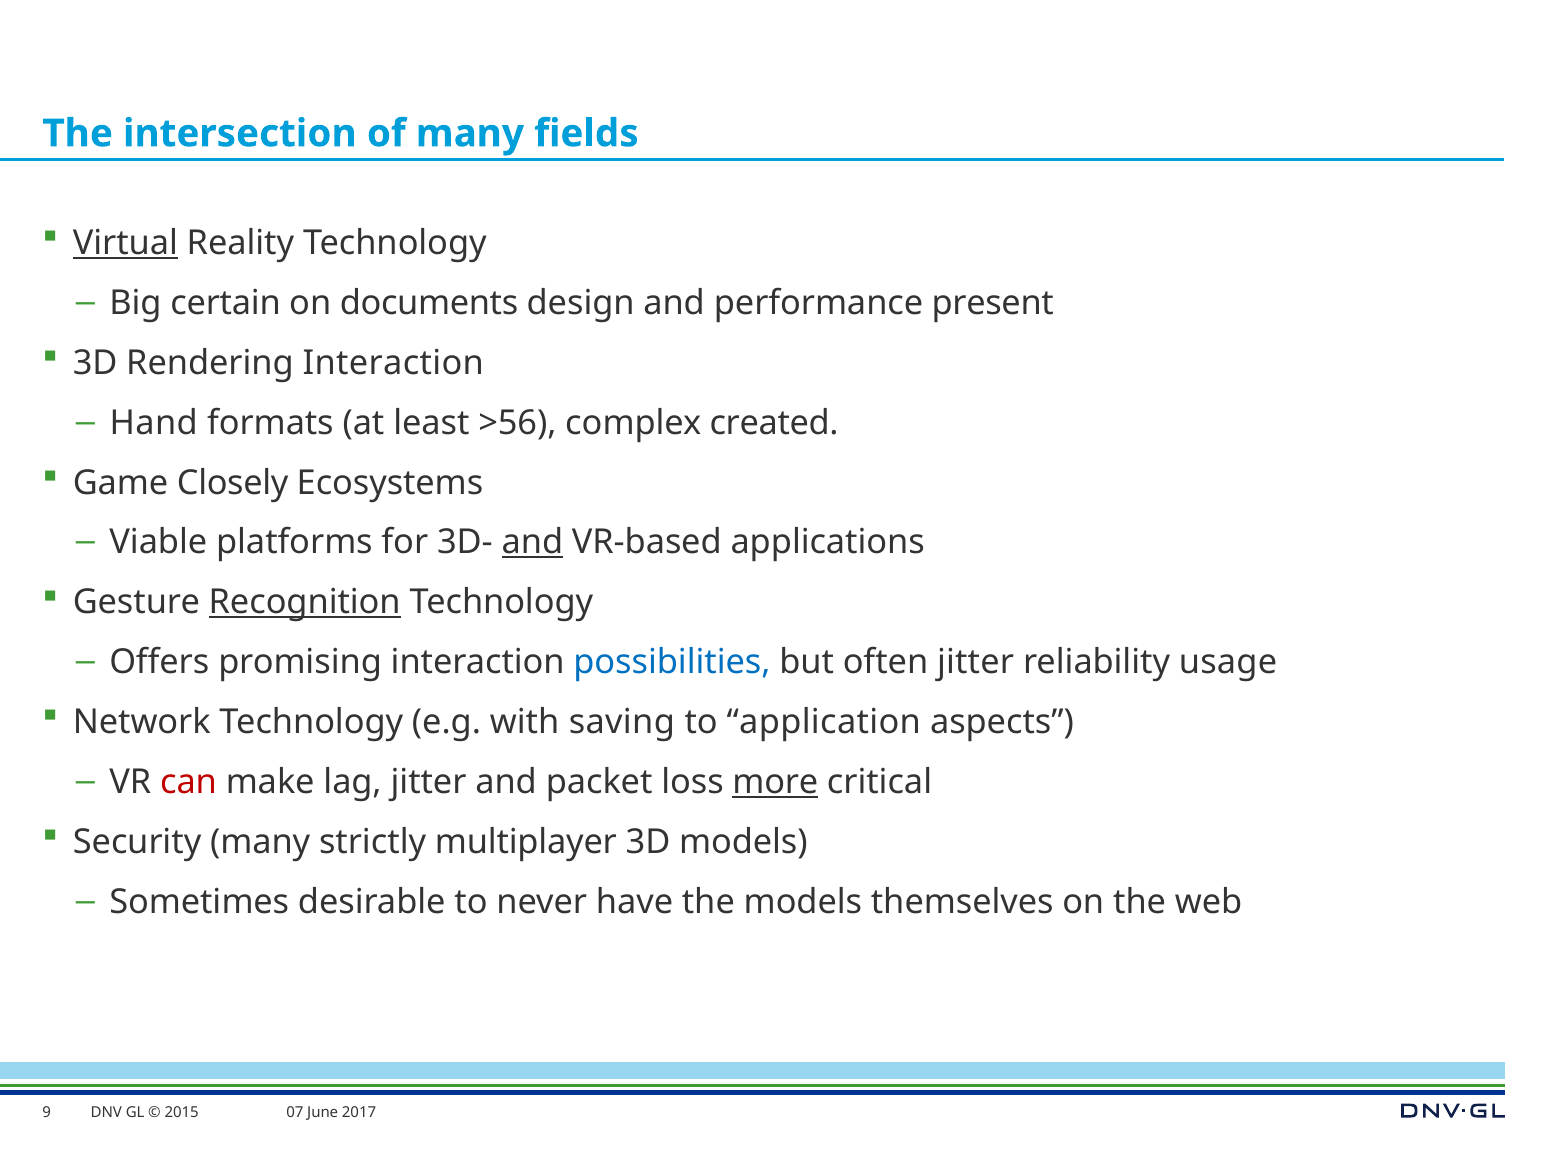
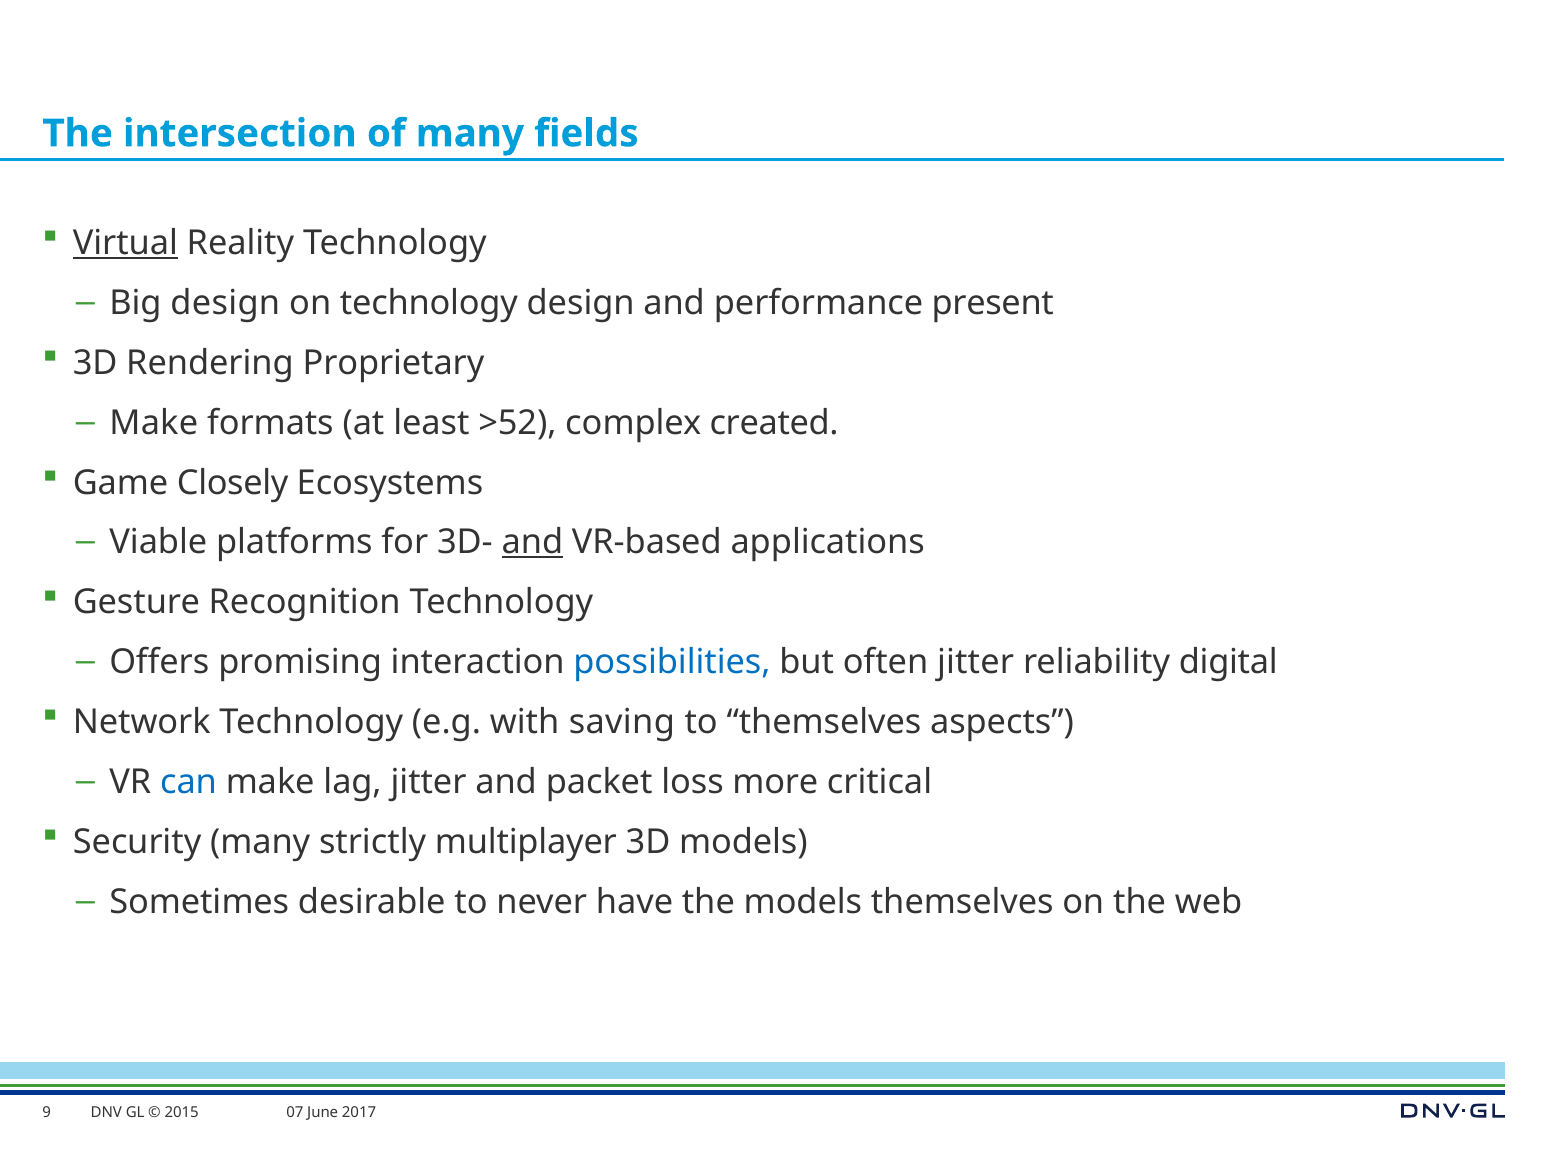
Big certain: certain -> design (225, 303)
on documents: documents -> technology (429, 303)
Rendering Interaction: Interaction -> Proprietary (393, 363)
Hand: Hand -> Make (154, 423)
>56: >56 -> >52 (517, 423)
Recognition underline: present -> none (305, 603)
usage: usage -> digital (1228, 662)
to application: application -> themselves (824, 722)
can colour: red -> blue (189, 782)
more underline: present -> none (775, 782)
